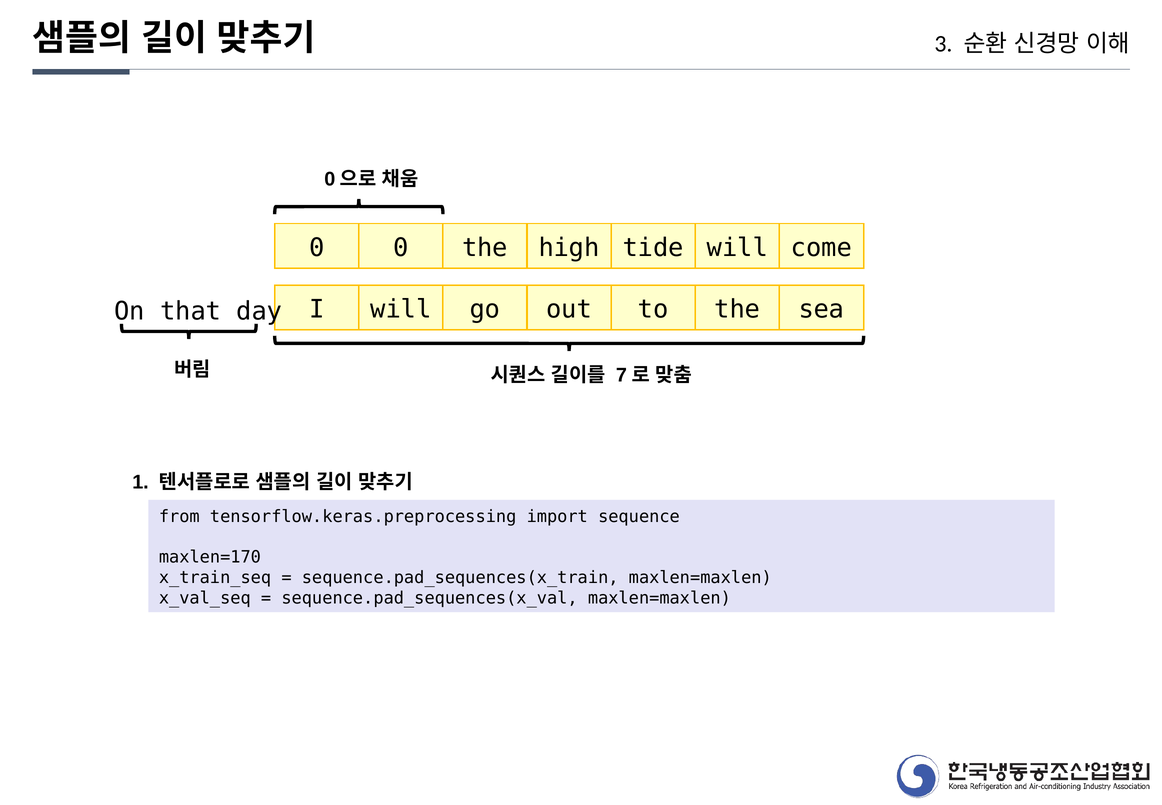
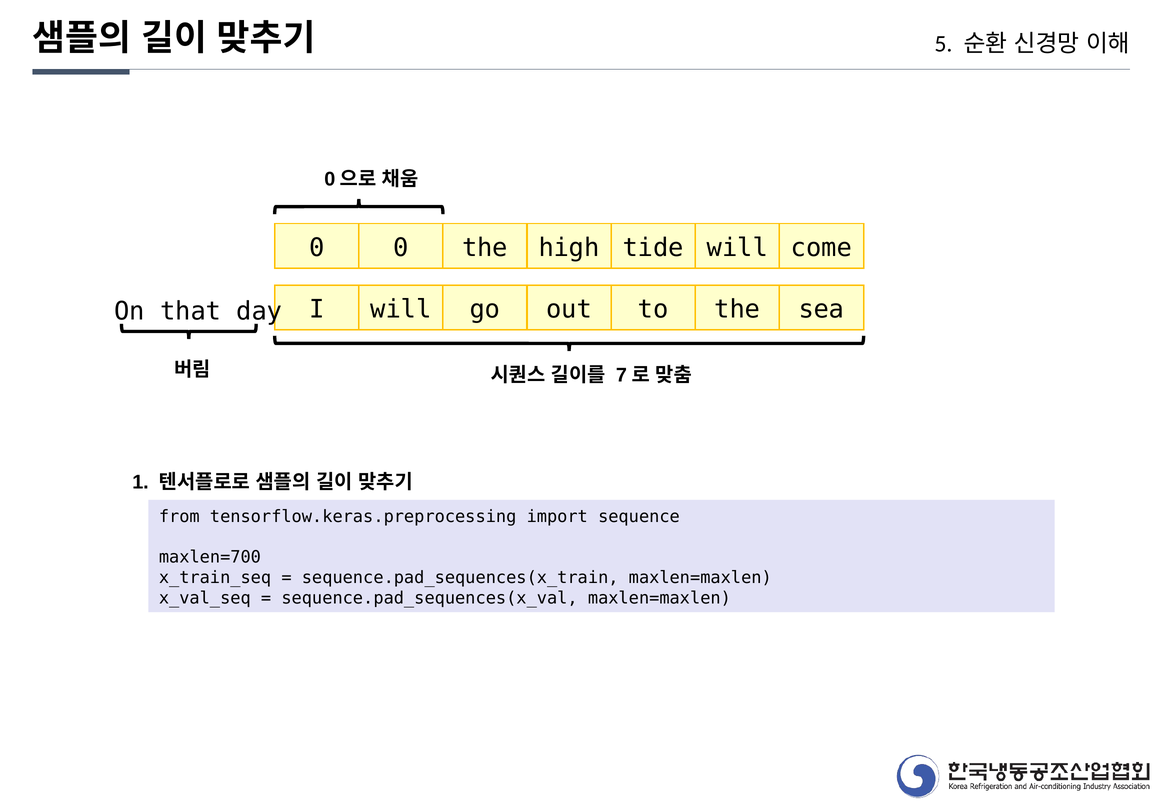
3: 3 -> 5 (943, 44)
maxlen=170: maxlen=170 -> maxlen=700 (210, 557)
